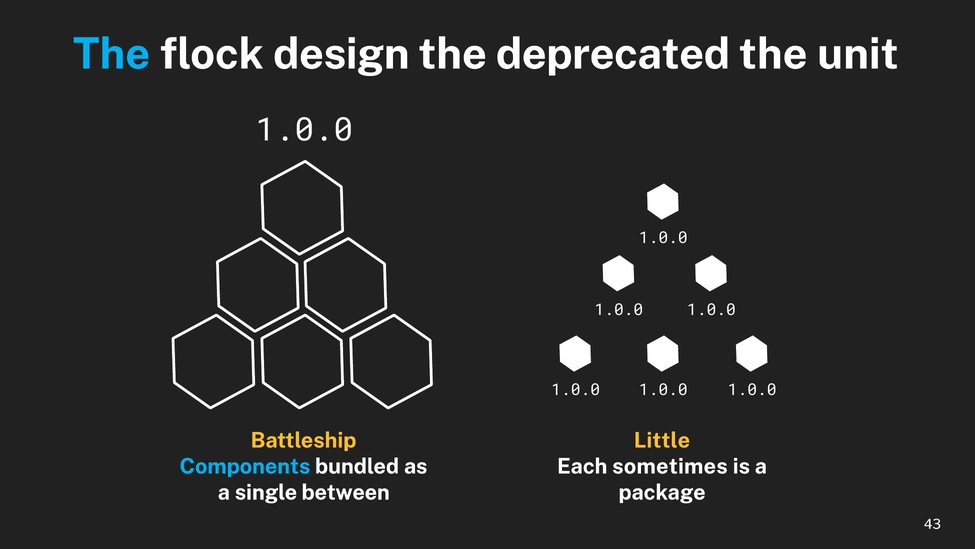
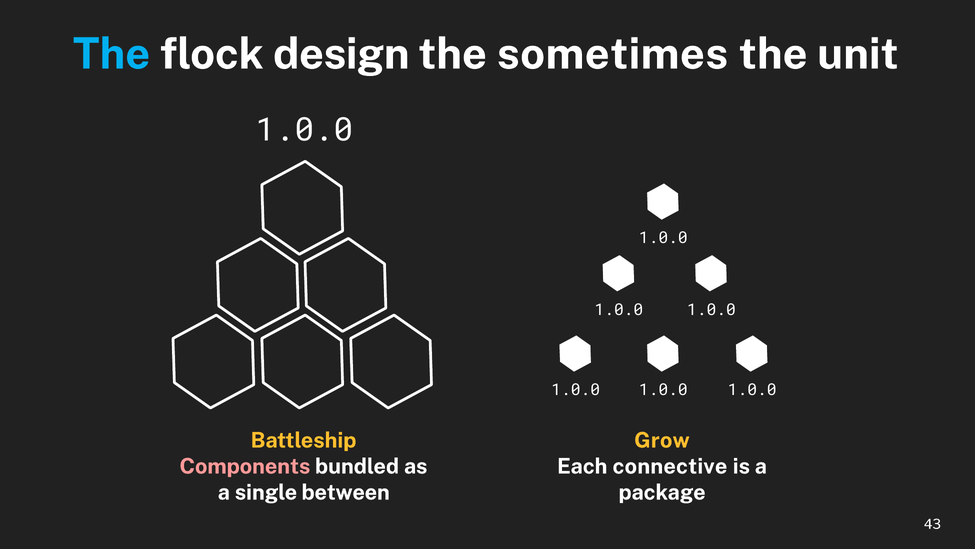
deprecated: deprecated -> sometimes (612, 54)
Little: Little -> Grow (662, 440)
Components colour: light blue -> pink (245, 466)
sometimes: sometimes -> connective (670, 466)
